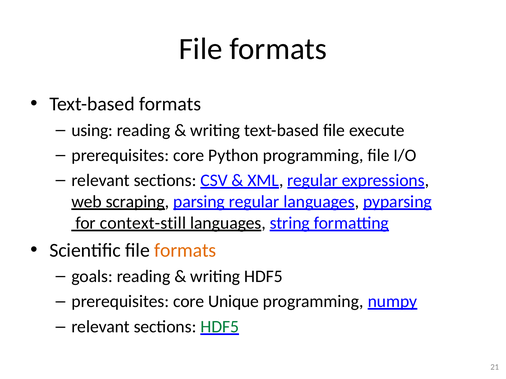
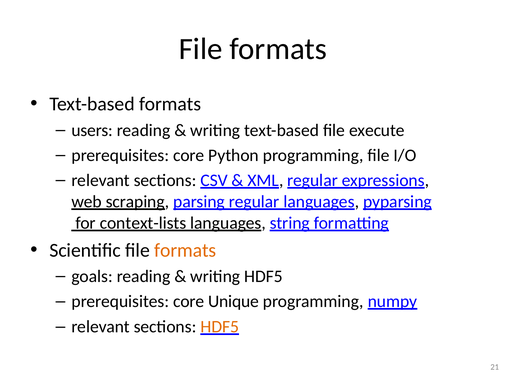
using: using -> users (92, 130)
context-still: context-still -> context-lists (143, 223)
HDF5 colour: green -> orange (220, 327)
